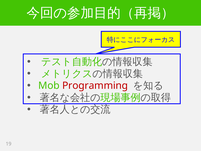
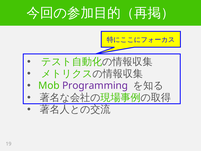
Programming colour: red -> purple (95, 85)
